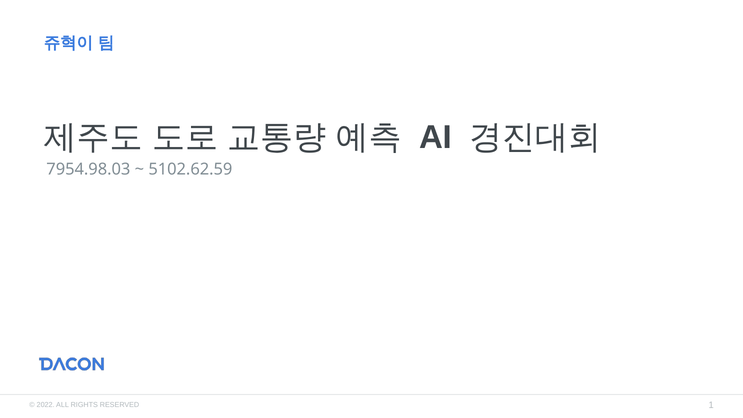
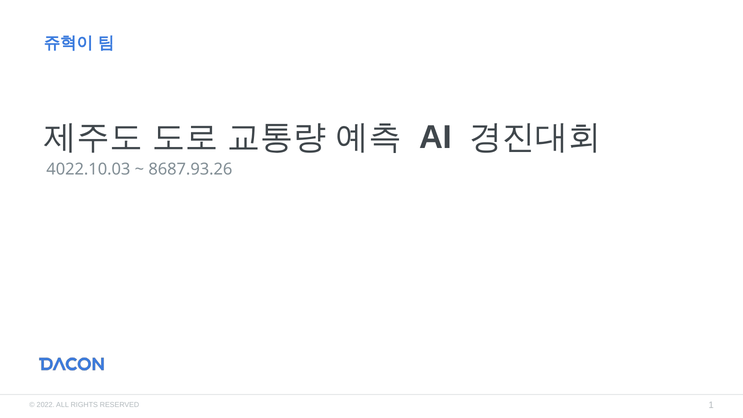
7954.98.03: 7954.98.03 -> 4022.10.03 (88, 169)
5102.62.59: 5102.62.59 -> 8687.93.26 (190, 169)
